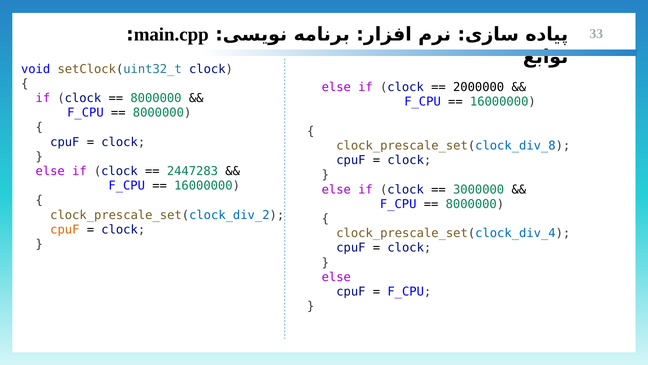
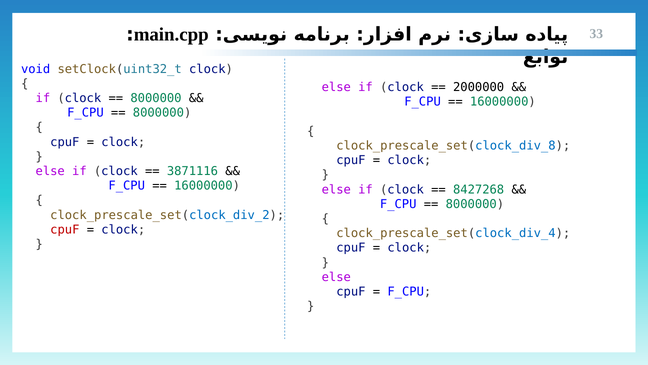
2447283: 2447283 -> 3871116 (192, 171)
3000000: 3000000 -> 8427268 (479, 189)
cpuF colour: orange -> red (65, 229)
